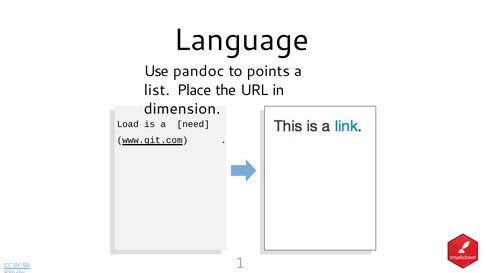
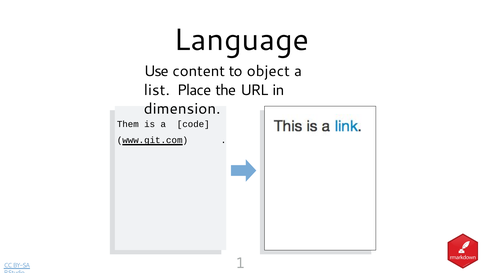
pandoc: pandoc -> content (199, 71)
points: points -> object (268, 71)
Load: Load -> Them (128, 125)
need: need -> code (193, 125)
